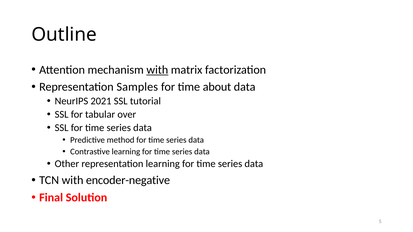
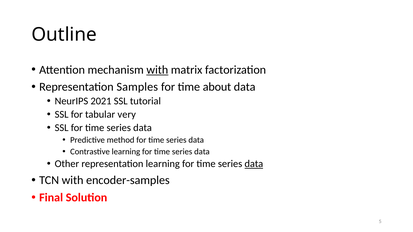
over: over -> very (127, 115)
data underline: none -> present (254, 164)
encoder-negative: encoder-negative -> encoder-samples (128, 181)
